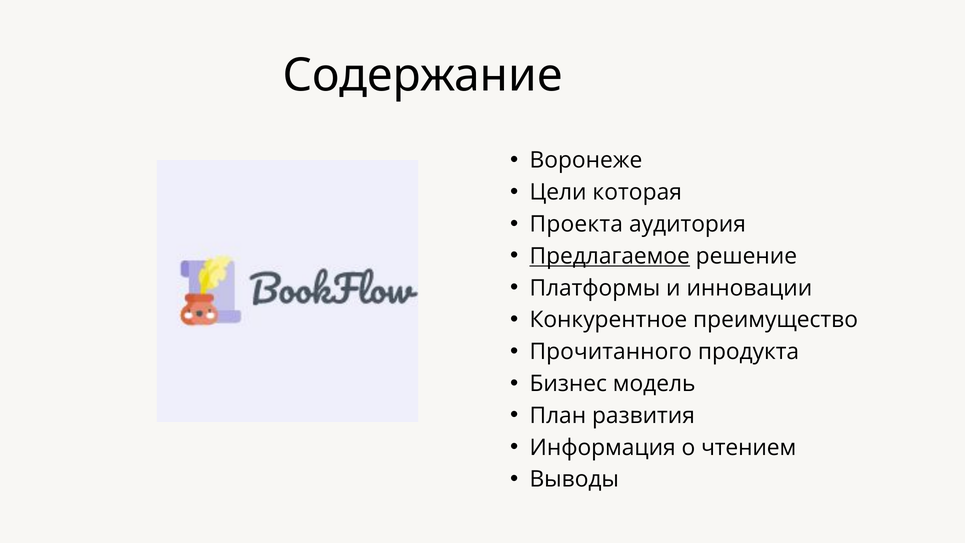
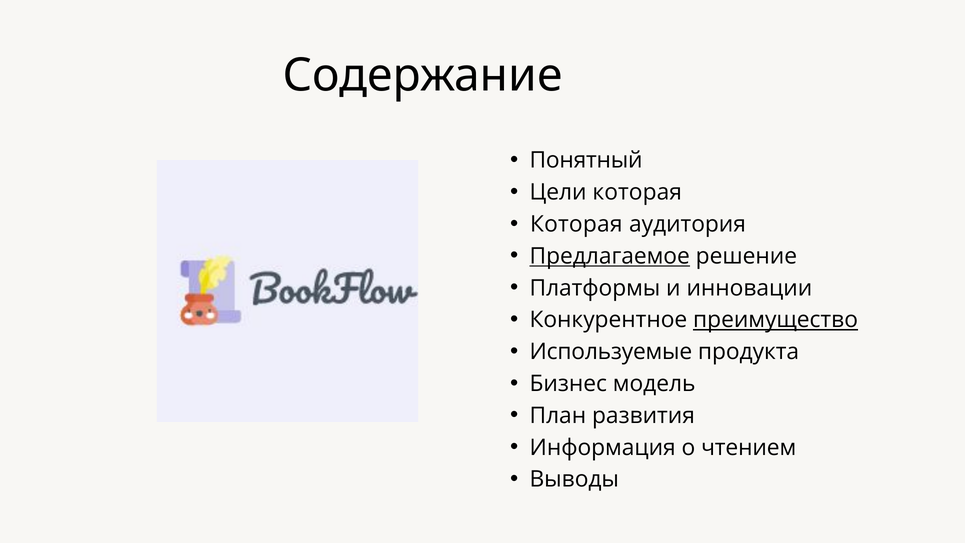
Воронеже: Воронеже -> Понятный (586, 160)
Проекта: Проекта -> Которая (576, 224)
преимущество underline: none -> present (776, 320)
Прочитанного: Прочитанного -> Используемые (611, 352)
